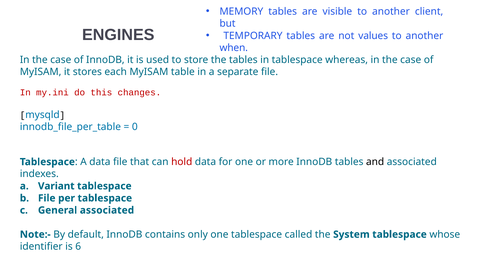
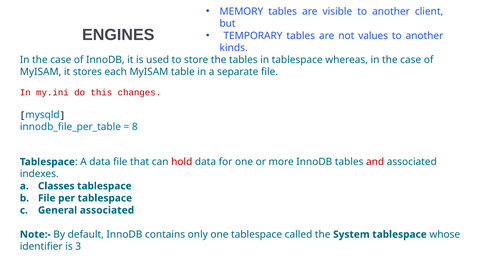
when: when -> kinds (234, 48)
0: 0 -> 8 (135, 127)
and colour: black -> red (375, 162)
Variant: Variant -> Classes (56, 186)
6: 6 -> 3 (78, 246)
